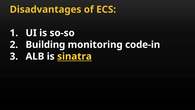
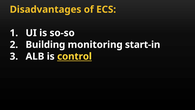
code-in: code-in -> start-in (143, 45)
sinatra: sinatra -> control (74, 56)
